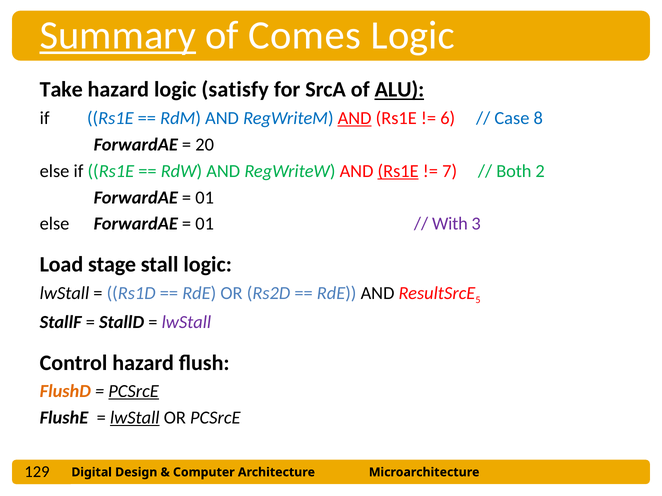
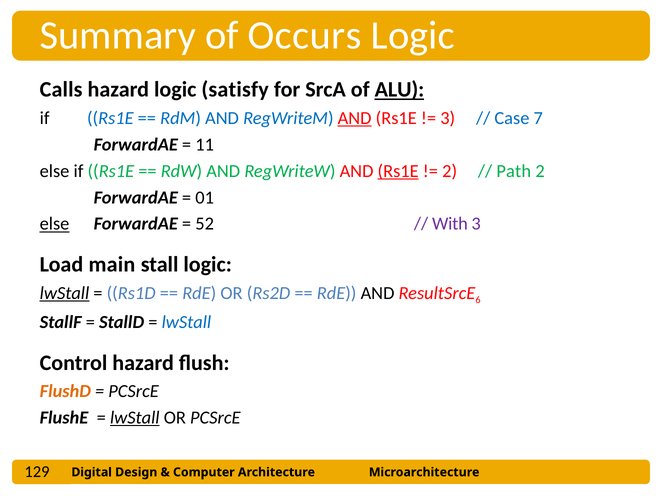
Summary underline: present -> none (118, 35)
Comes: Comes -> Occurs (305, 35)
Take: Take -> Calls (61, 90)
6: 6 -> 3 (448, 118)
8: 8 -> 7 (538, 118)
20: 20 -> 11 (205, 145)
7: 7 -> 2 (450, 171)
Both: Both -> Path (514, 171)
else underline: none -> present (55, 224)
01: 01 -> 52 (205, 224)
stage: stage -> main (112, 265)
lwStall underline: none -> present (64, 293)
5: 5 -> 6 (478, 300)
lwStall colour: purple -> blue (186, 322)
PCSrcE underline: present -> none (134, 392)
